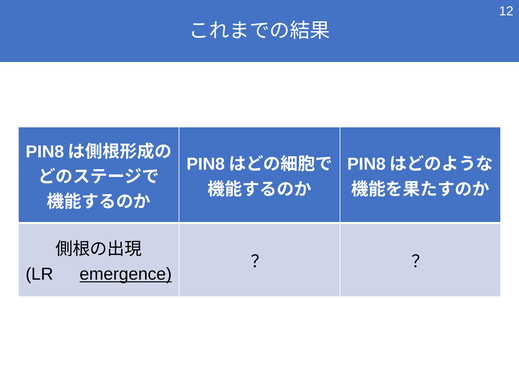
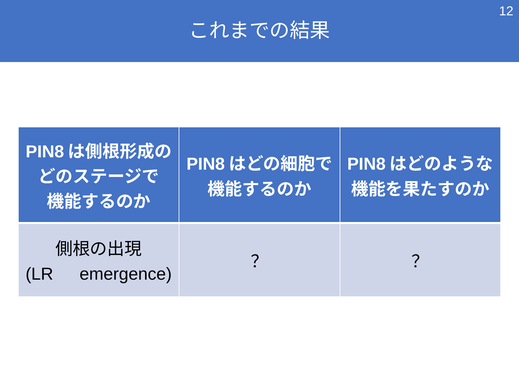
emergence underline: present -> none (126, 274)
